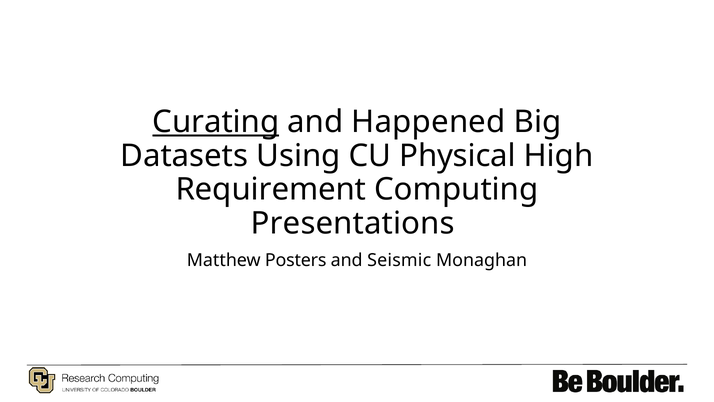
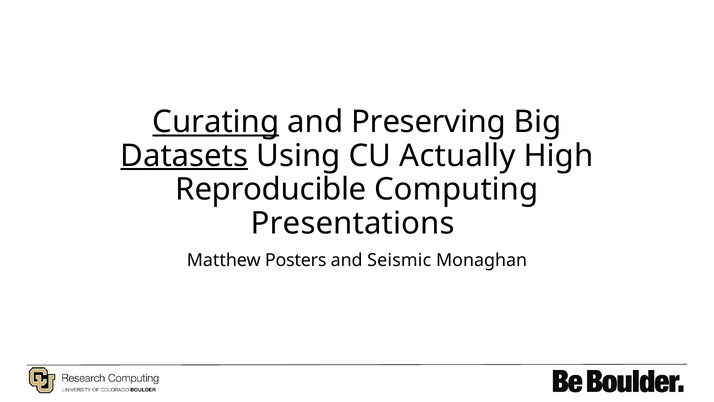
Happened: Happened -> Preserving (429, 122)
Datasets underline: none -> present (184, 156)
Physical: Physical -> Actually (457, 156)
Requirement: Requirement -> Reproducible (271, 189)
